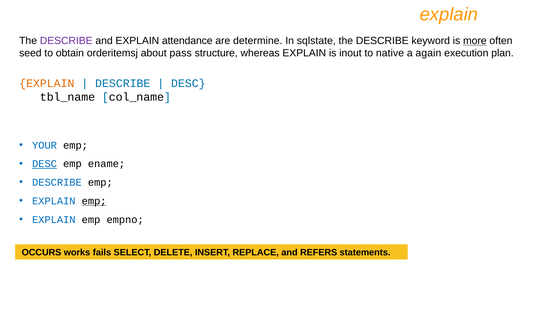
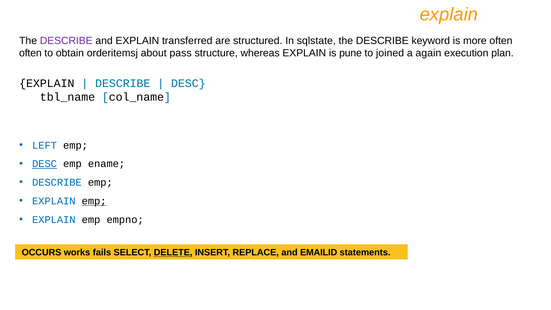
attendance: attendance -> transferred (187, 41)
determine: determine -> structured (258, 41)
more underline: present -> none (475, 41)
seed: seed -> often (30, 53)
inout: inout -> pune (351, 53)
native: native -> joined (390, 53)
EXPLAIN colour: orange -> black (47, 83)
YOUR: YOUR -> LEFT (45, 145)
DELETE underline: none -> present (173, 253)
REFERS: REFERS -> EMAILID (319, 253)
